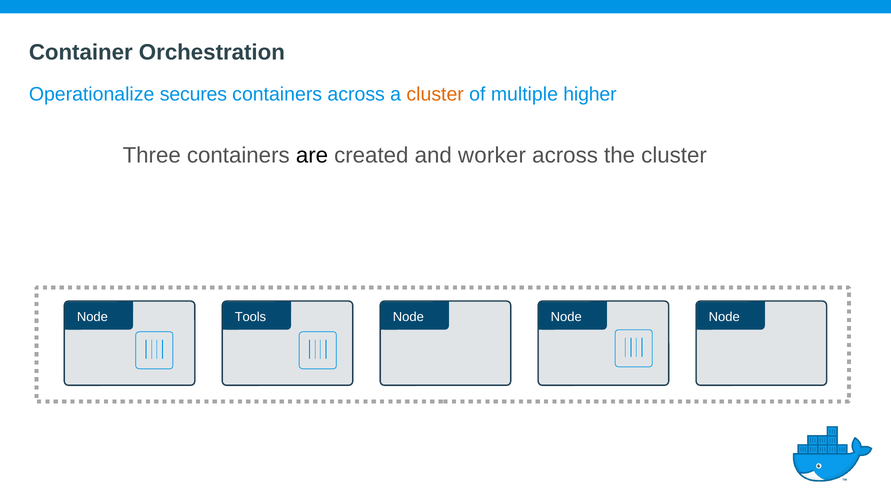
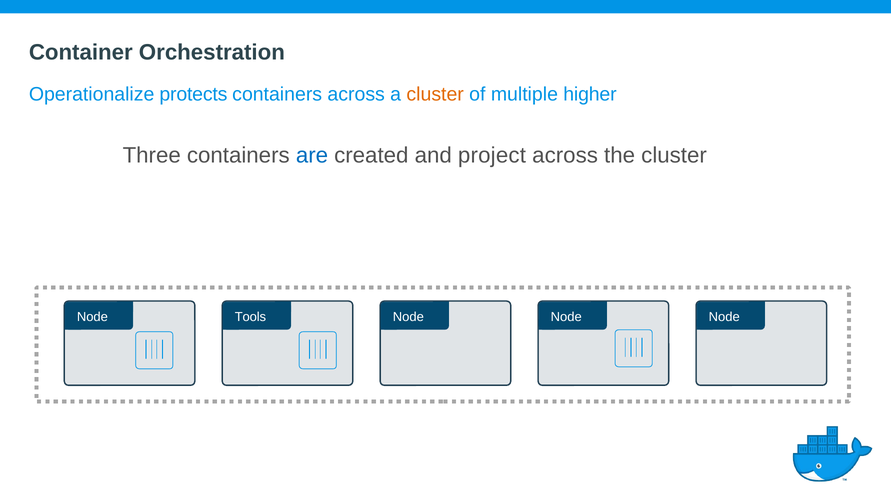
secures: secures -> protects (193, 94)
are colour: black -> blue (312, 155)
worker: worker -> project (492, 155)
